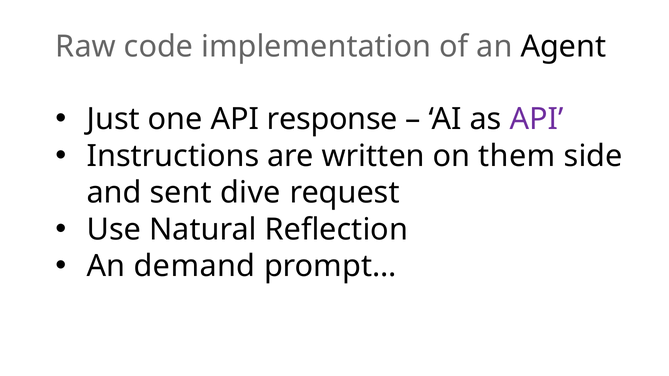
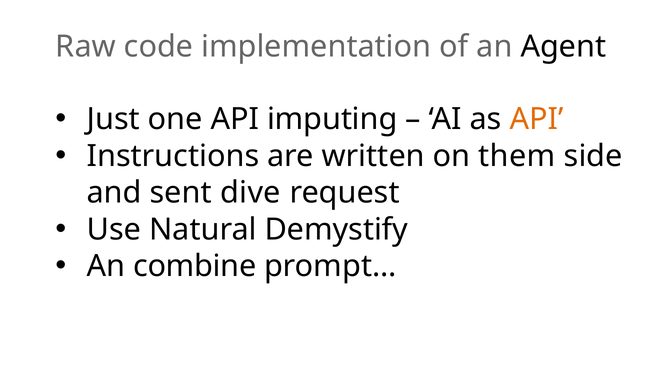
response: response -> imputing (332, 119)
API colour: purple -> orange (537, 119)
Reflection: Reflection -> Demystify (336, 230)
demand: demand -> combine (195, 267)
